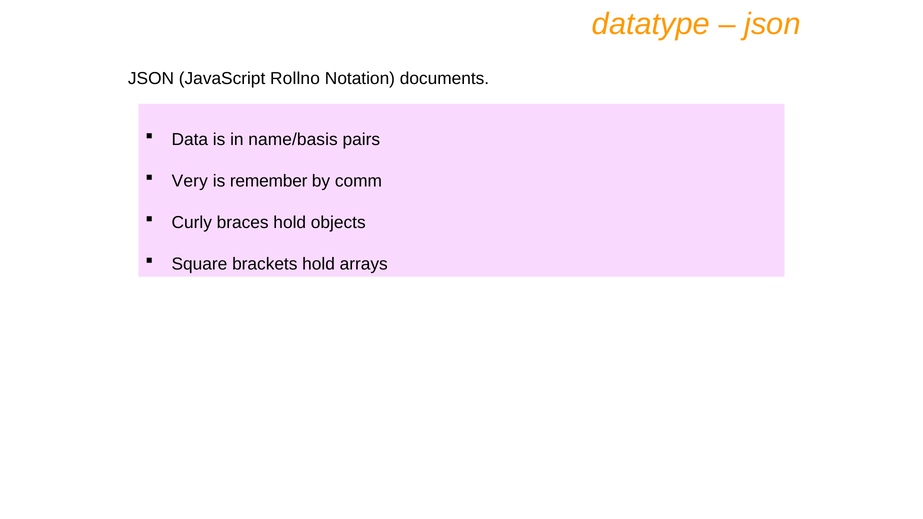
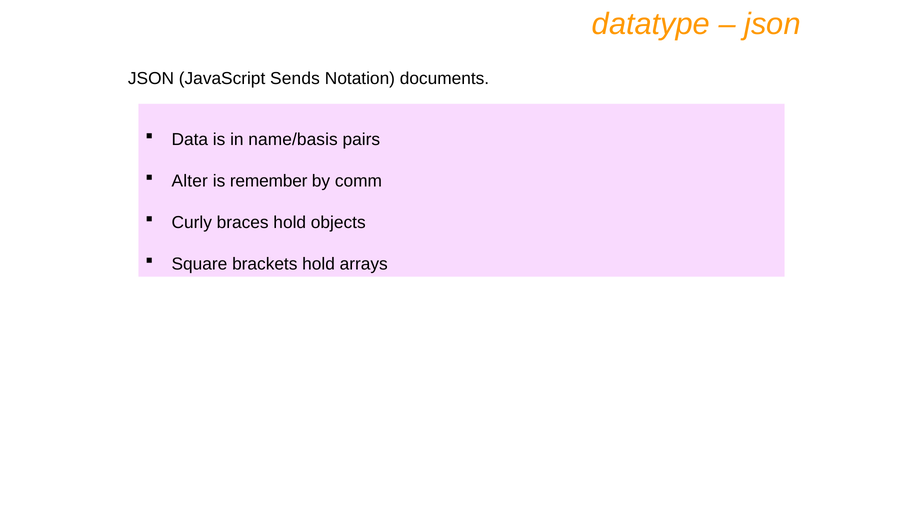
Rollno: Rollno -> Sends (295, 78)
Very: Very -> Alter (190, 181)
